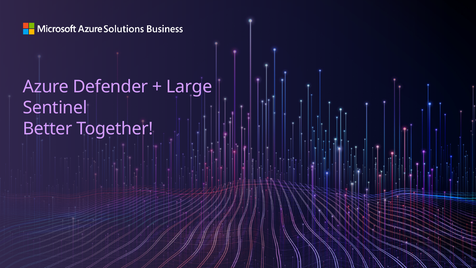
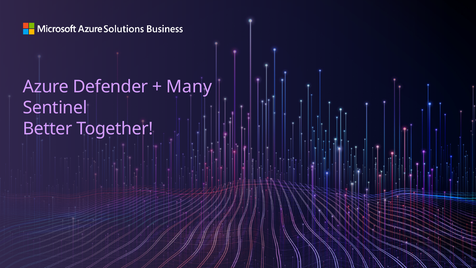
Large: Large -> Many (189, 87)
